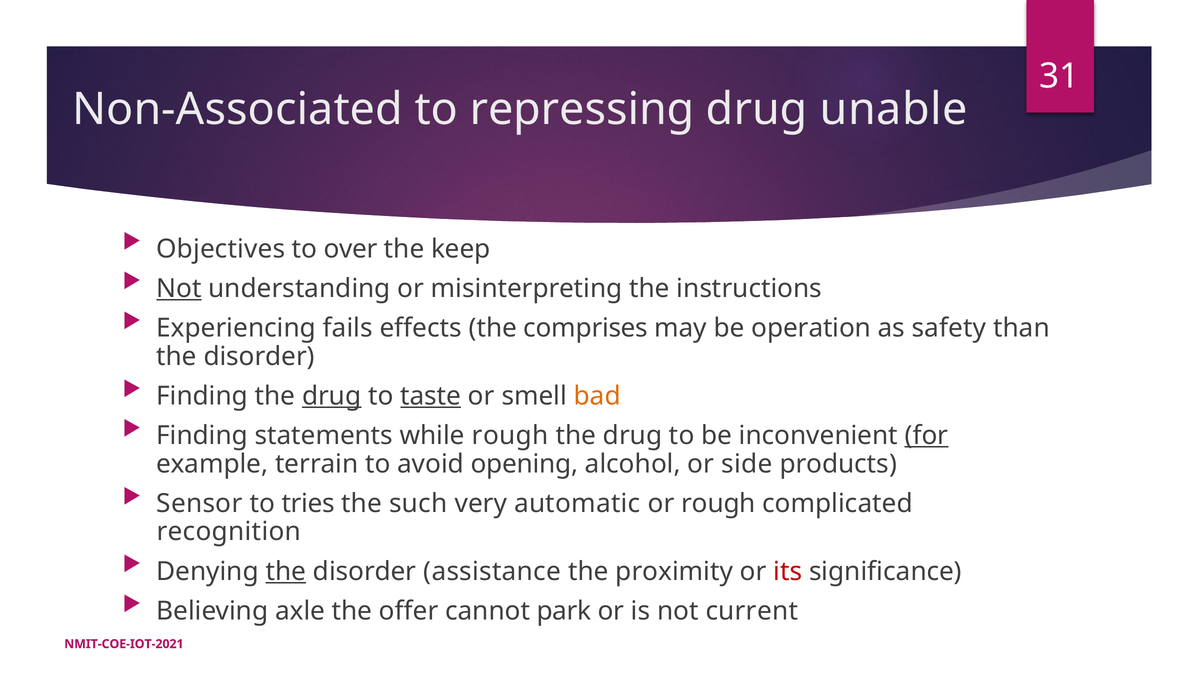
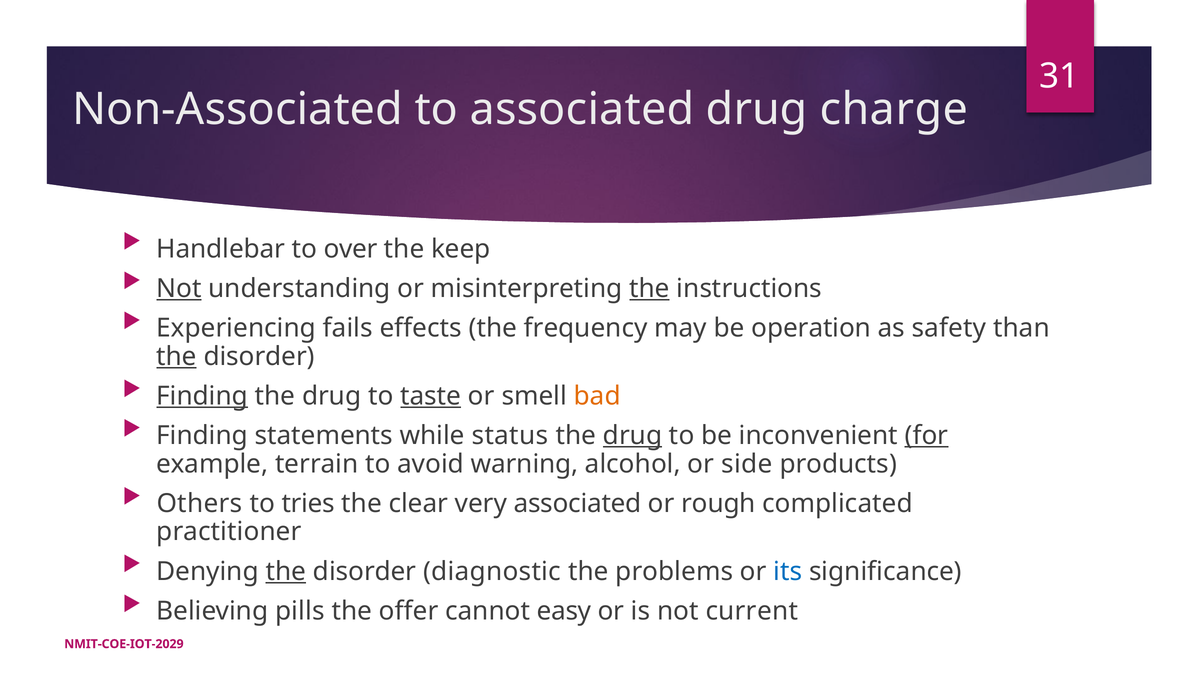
to repressing: repressing -> associated (582, 109)
unable: unable -> charge (894, 109)
Objectives: Objectives -> Handlebar (221, 249)
the underline: none -> present (650, 288)
comprises: comprises -> frequency (586, 328)
the underline: none -> present (177, 356)
Finding underline: none -> present (202, 396)
drug underline: present -> none (332, 396)
while rough: rough -> status (510, 435)
drug underline: none -> present (633, 435)
opening: opening -> warning (525, 464)
Sensor: Sensor -> Others (199, 503)
such: such -> clear (418, 503)
very automatic: automatic -> associated (578, 503)
recognition: recognition -> practitioner (229, 531)
assistance: assistance -> diagnostic (492, 571)
proximity: proximity -> problems (674, 571)
its colour: red -> blue (788, 571)
axle: axle -> pills (300, 610)
park: park -> easy (564, 610)
NMIT-COE-IOT-2021: NMIT-COE-IOT-2021 -> NMIT-COE-IOT-2029 (124, 643)
